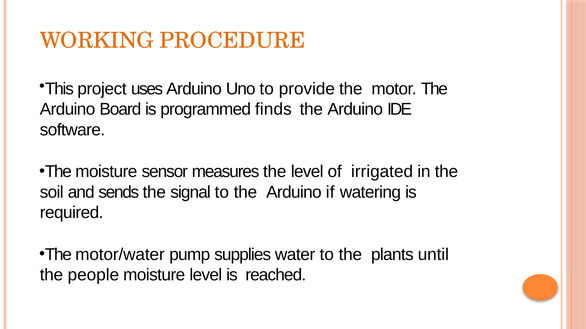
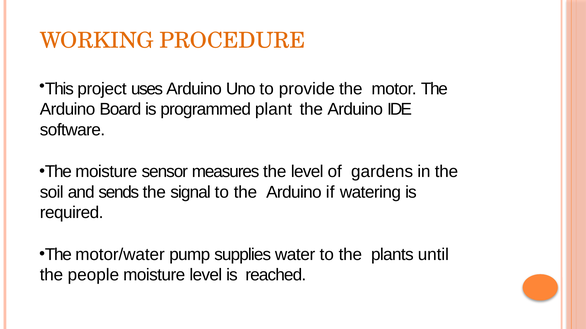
finds: finds -> plant (273, 110)
irrigated: irrigated -> gardens (382, 172)
